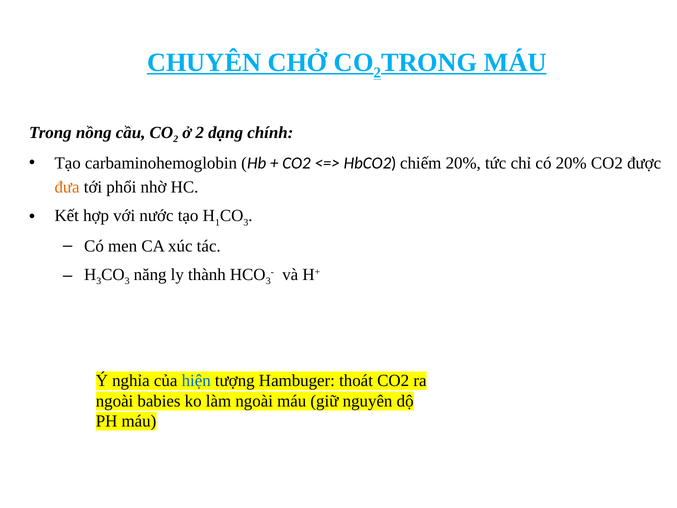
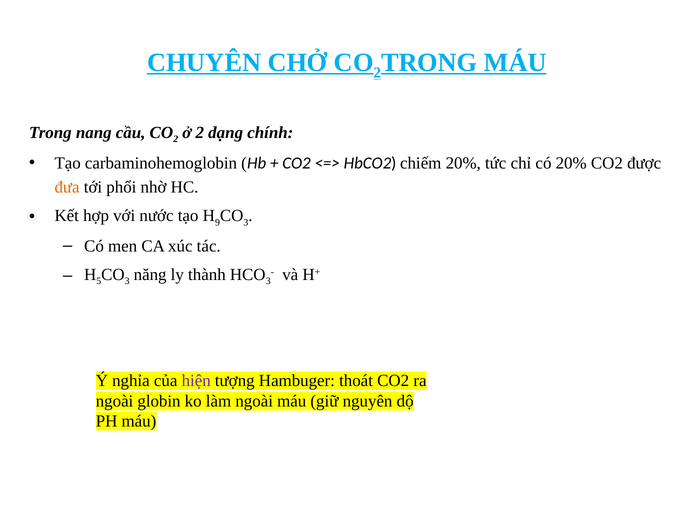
nồng: nồng -> nang (94, 132)
1: 1 -> 9 (218, 222)
3: 3 -> 5 (99, 281)
hiện colour: blue -> purple (196, 381)
babies: babies -> globin (159, 401)
